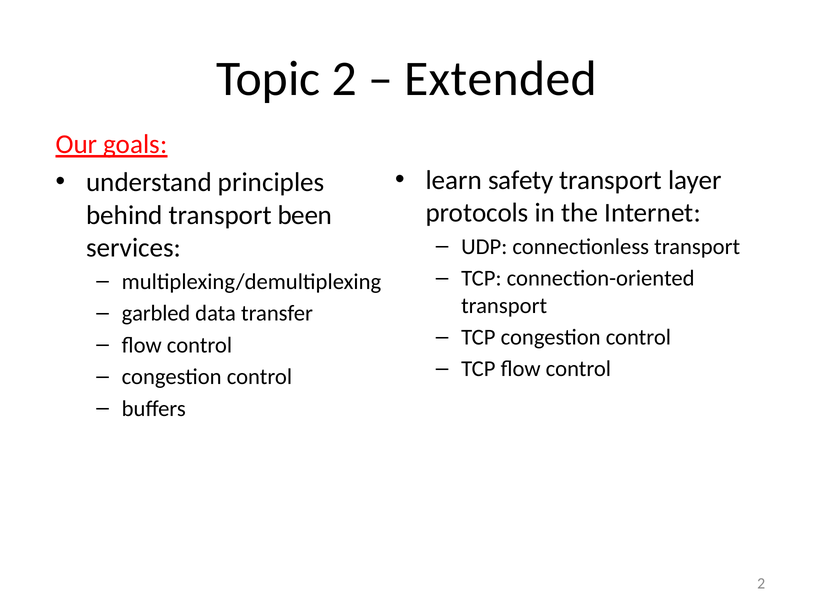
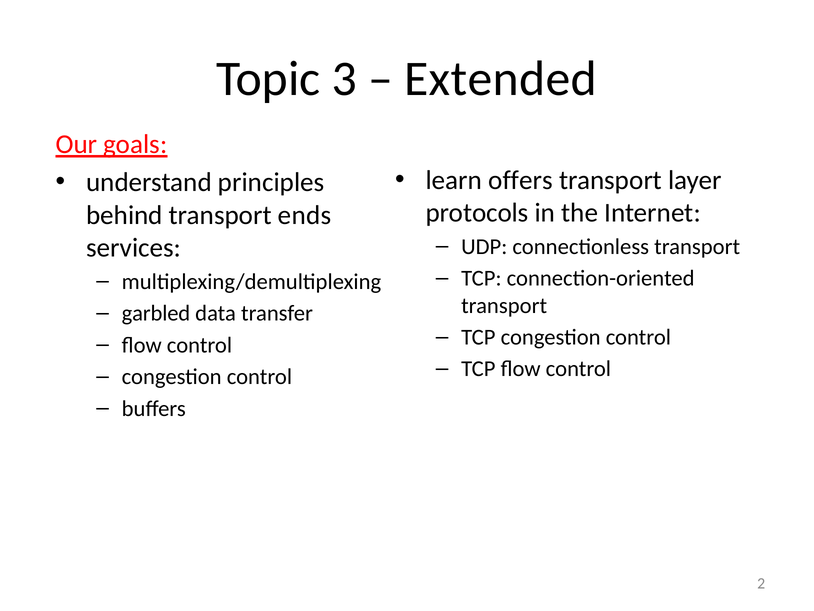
Topic 2: 2 -> 3 (344, 79)
safety: safety -> offers (521, 180)
been: been -> ends (305, 215)
